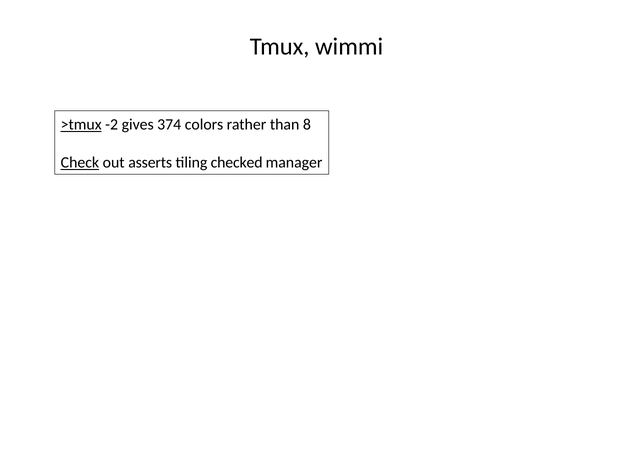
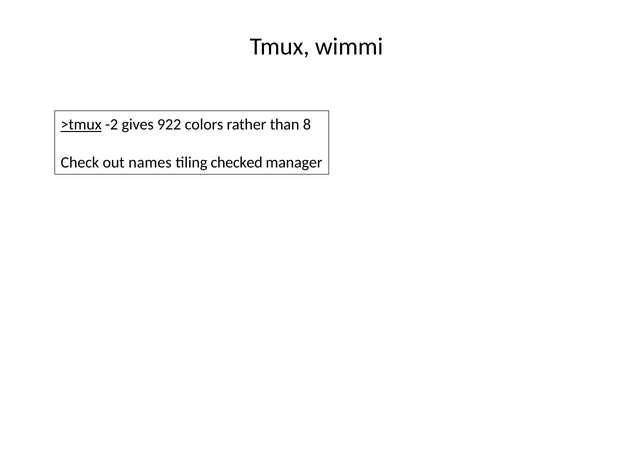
374: 374 -> 922 (169, 124)
Check underline: present -> none (80, 162)
asserts: asserts -> names (150, 162)
